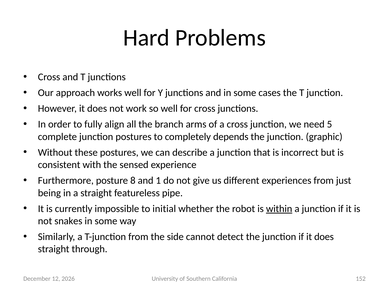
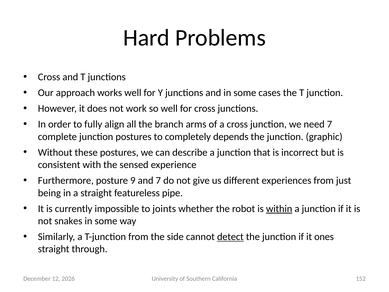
need 5: 5 -> 7 (329, 124)
8: 8 -> 9 (133, 180)
and 1: 1 -> 7 (158, 180)
initial: initial -> joints (164, 208)
detect underline: none -> present (230, 237)
if it does: does -> ones (324, 237)
